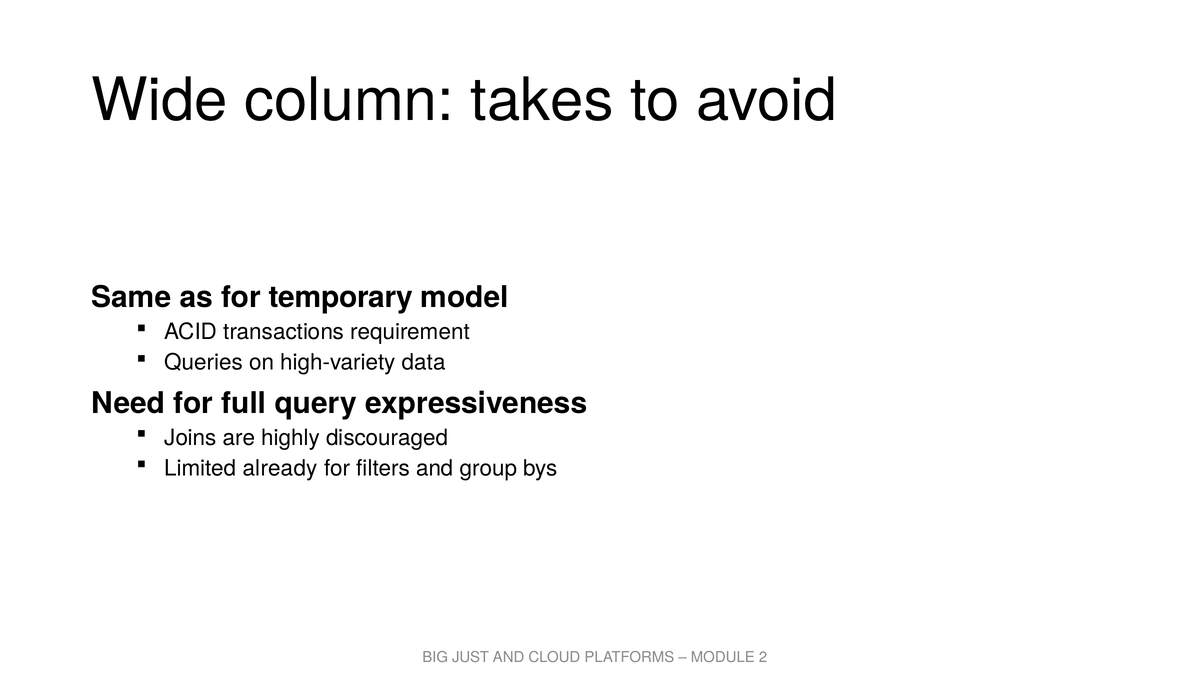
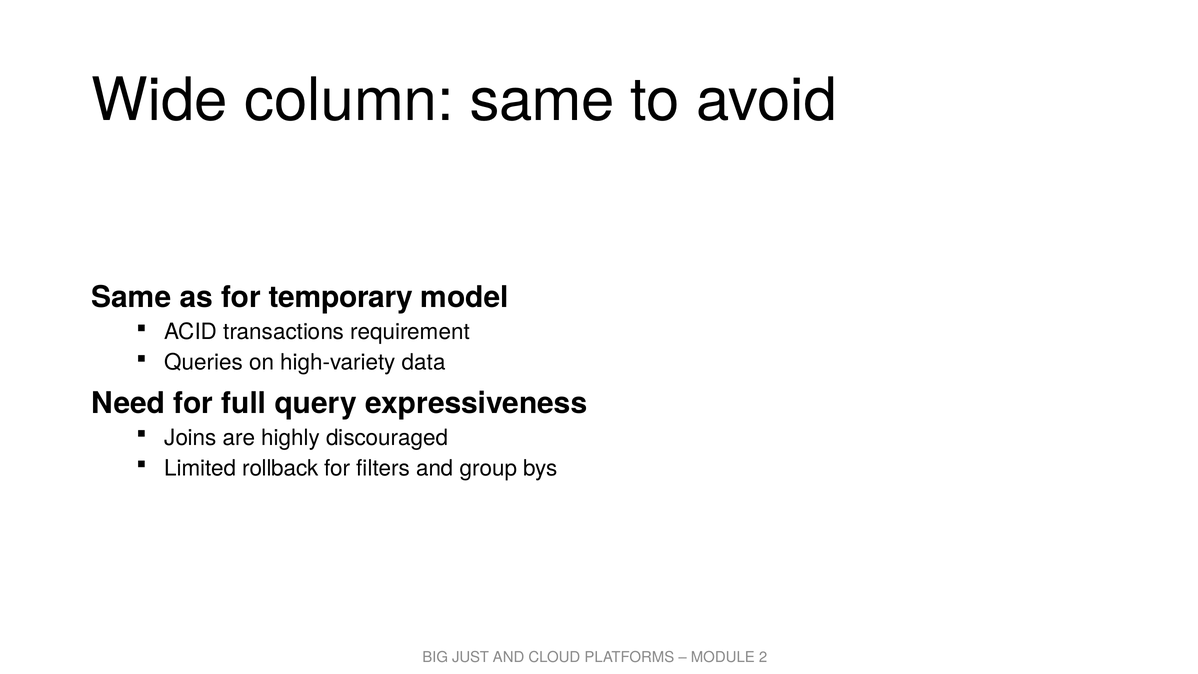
column takes: takes -> same (542, 101)
already: already -> rollback (280, 468)
